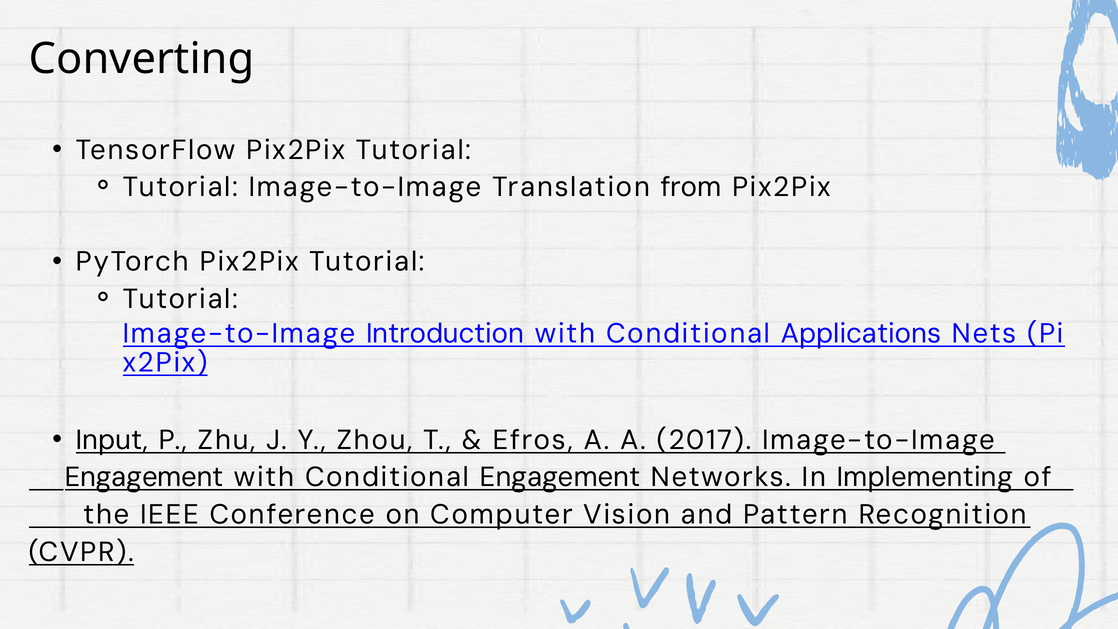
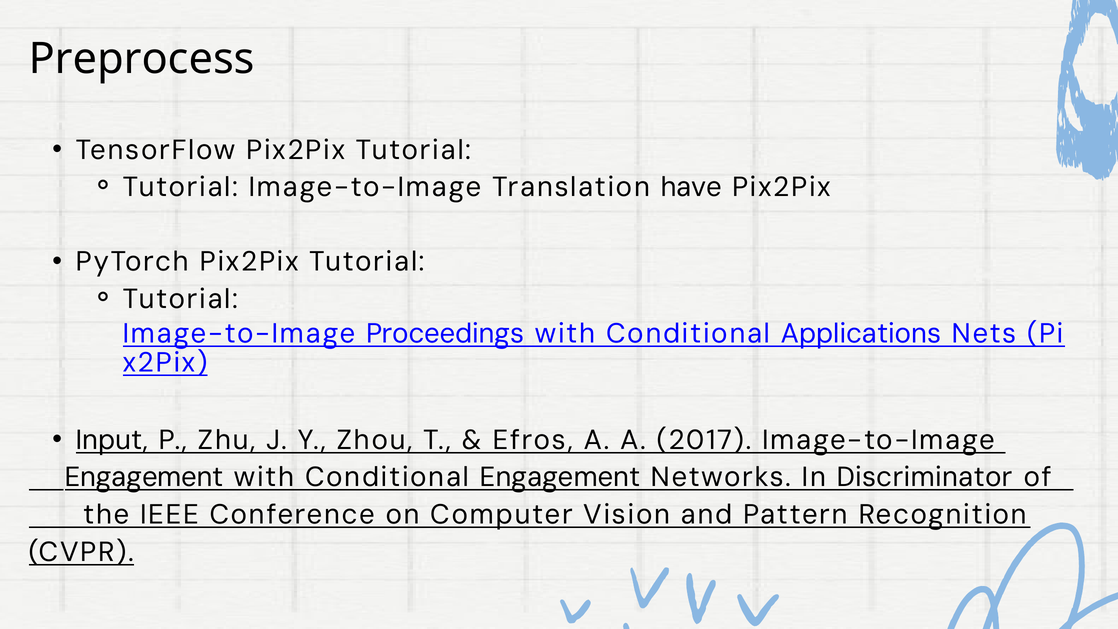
Converting: Converting -> Preprocess (142, 59)
from: from -> have (691, 187)
Introduction: Introduction -> Proceedings (445, 334)
Implementing: Implementing -> Discriminator (925, 477)
